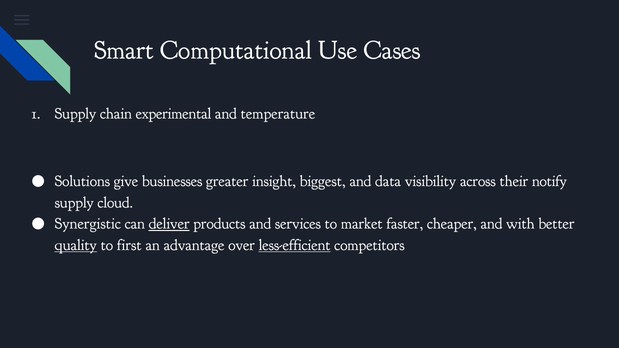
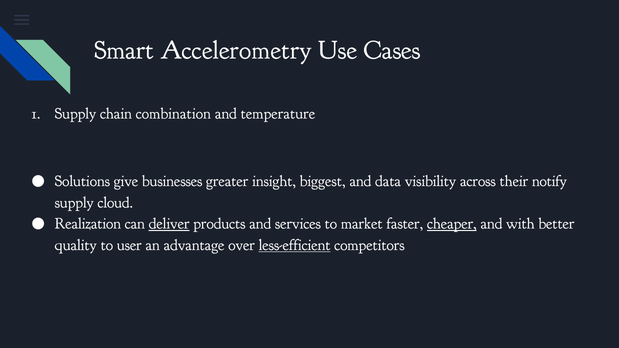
Computational: Computational -> Accelerometry (236, 50)
experimental: experimental -> combination (173, 114)
Synergistic: Synergistic -> Realization (88, 224)
cheaper underline: none -> present (452, 224)
quality underline: present -> none (76, 245)
first: first -> user (129, 245)
